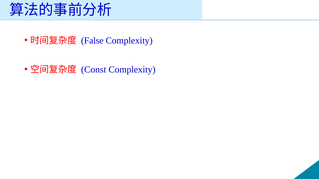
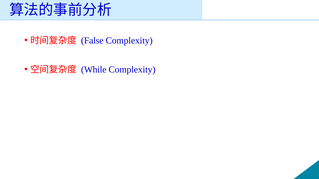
Const: Const -> While (94, 70)
